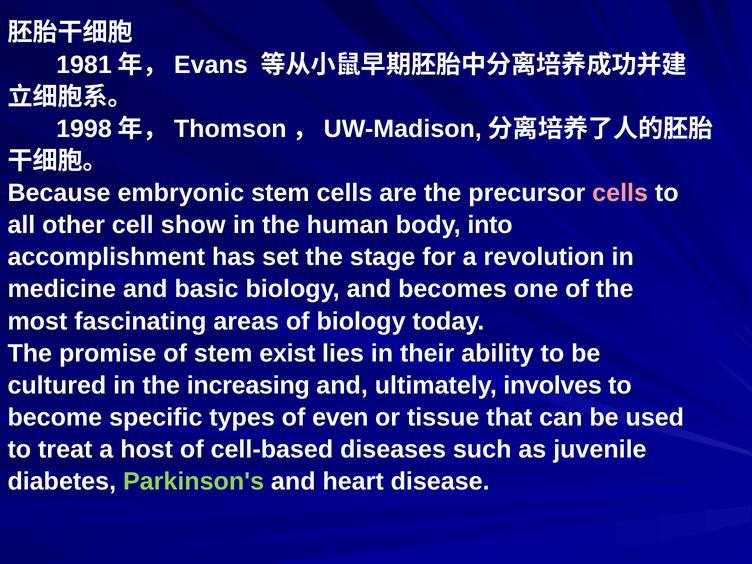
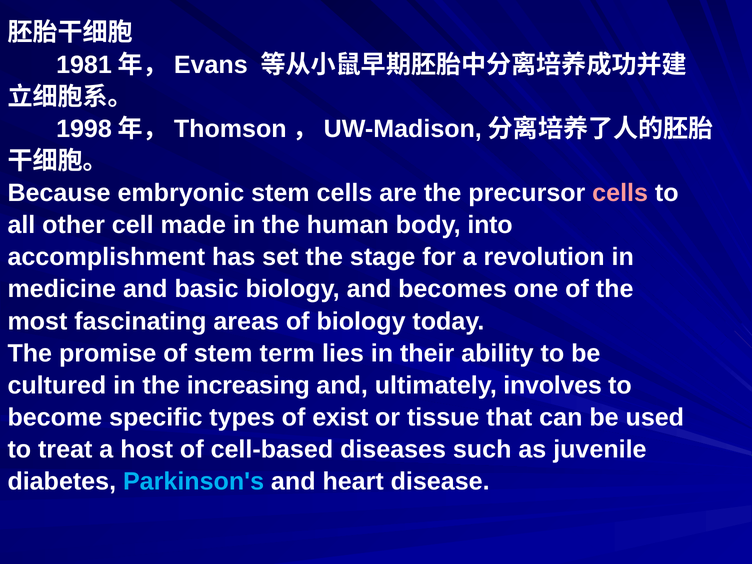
show: show -> made (193, 225)
exist: exist -> term (287, 353)
even: even -> exist (340, 417)
Parkinson's colour: light green -> light blue (194, 482)
